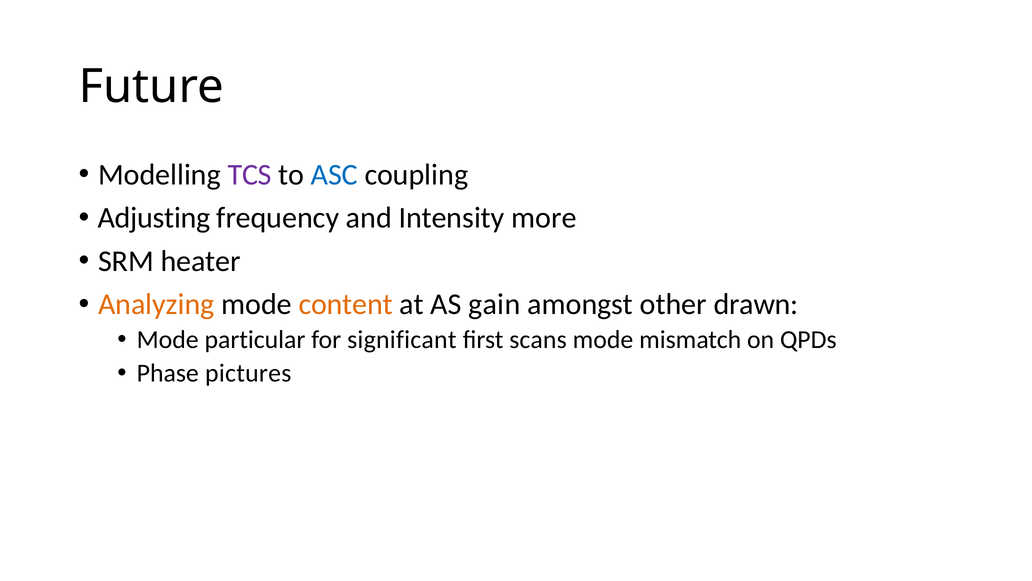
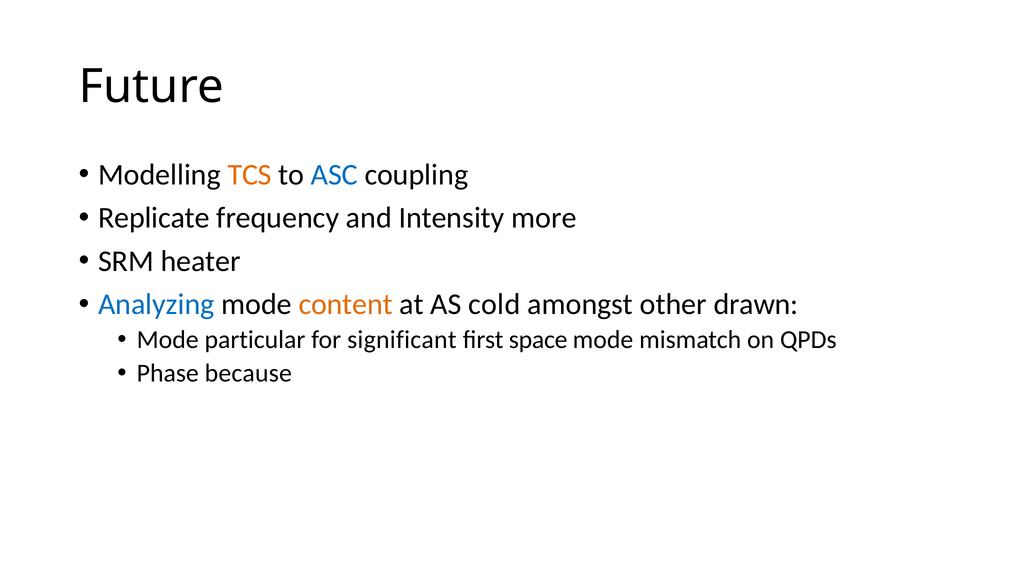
TCS colour: purple -> orange (250, 174)
Adjusting: Adjusting -> Replicate (154, 218)
Analyzing colour: orange -> blue (156, 304)
gain: gain -> cold (494, 304)
scans: scans -> space (538, 340)
pictures: pictures -> because (248, 373)
